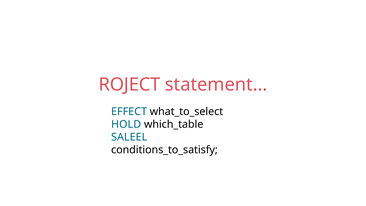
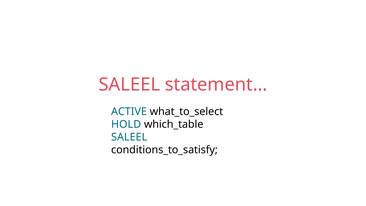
ROJECT: ROJECT -> SALEEL (129, 85)
EFFECT: EFFECT -> ACTIVE (129, 111)
